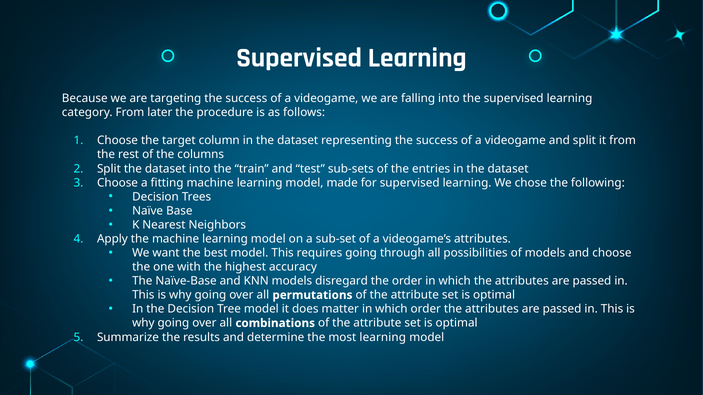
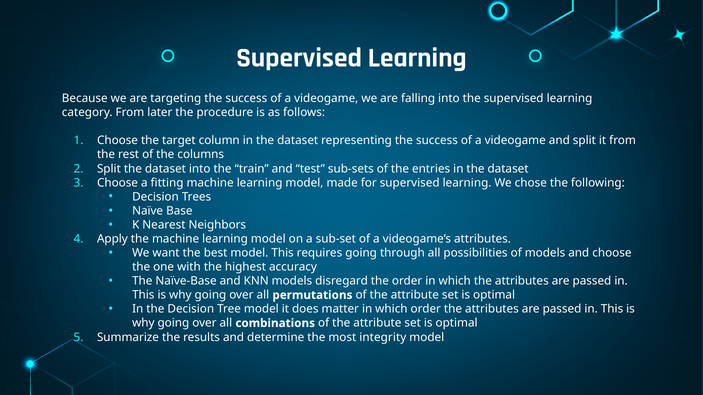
most learning: learning -> integrity (383, 338)
